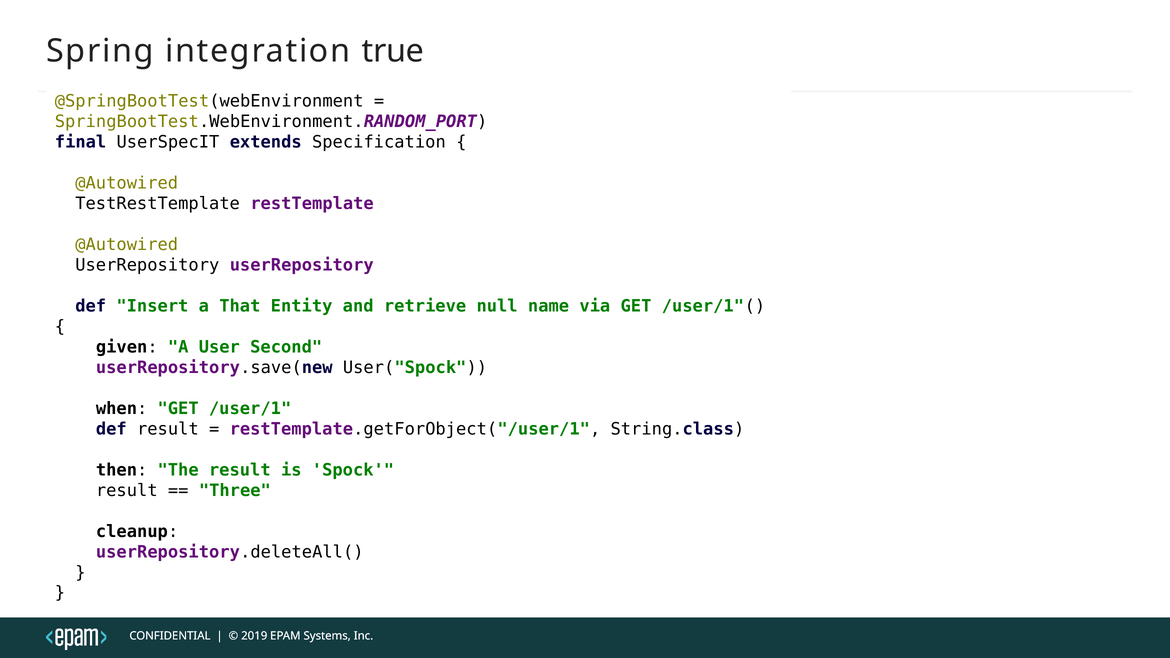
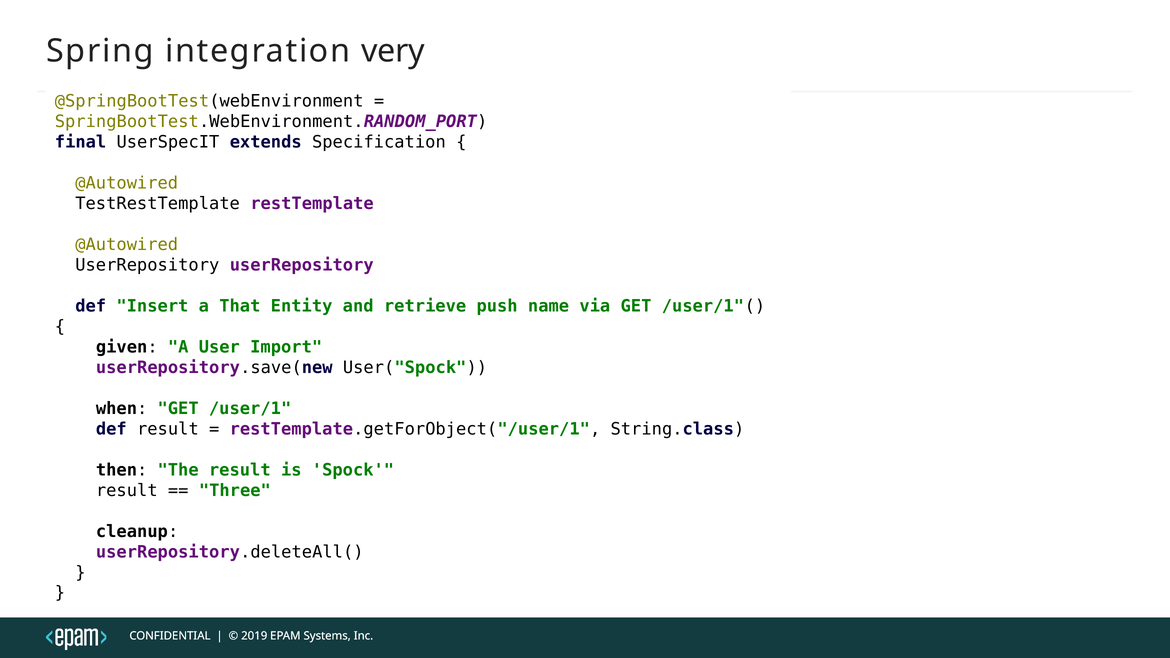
true: true -> very (393, 51)
null: null -> push (497, 306)
Second: Second -> Import (286, 347)
